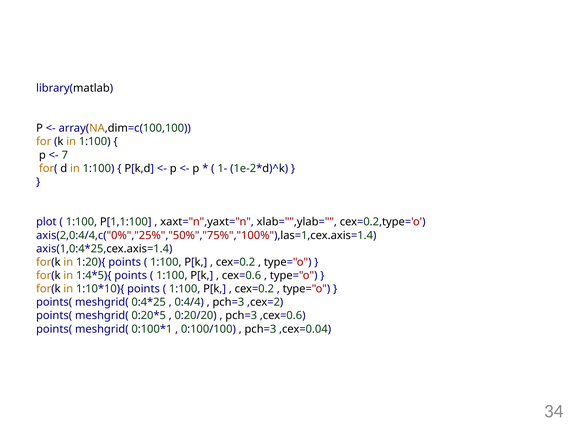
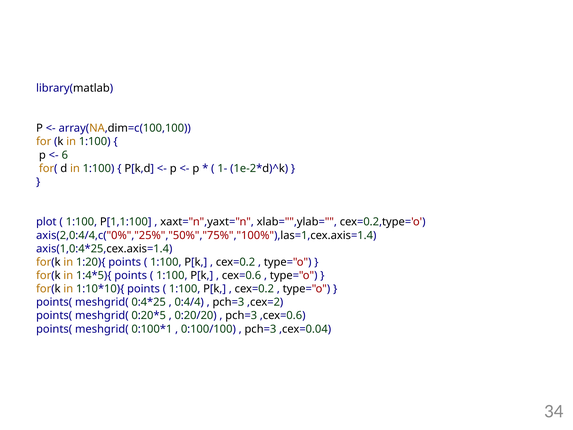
7: 7 -> 6 (65, 155)
